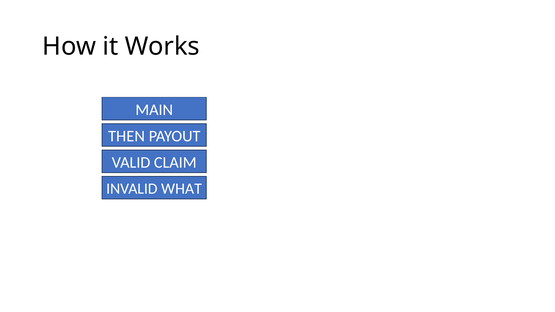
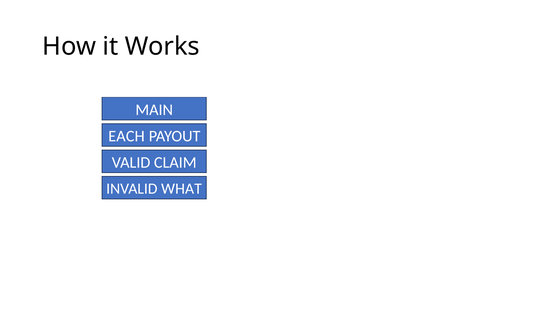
THEN: THEN -> EACH (126, 136)
